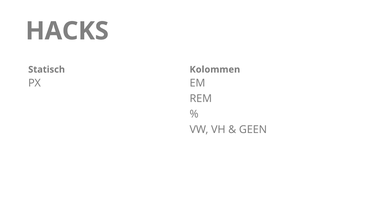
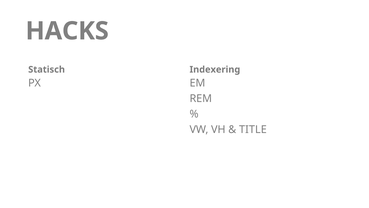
Kolommen: Kolommen -> Indexering (215, 69)
GEEN: GEEN -> TITLE (253, 129)
